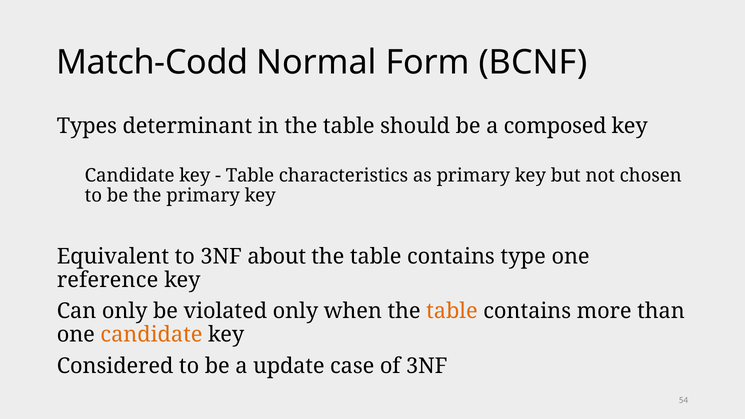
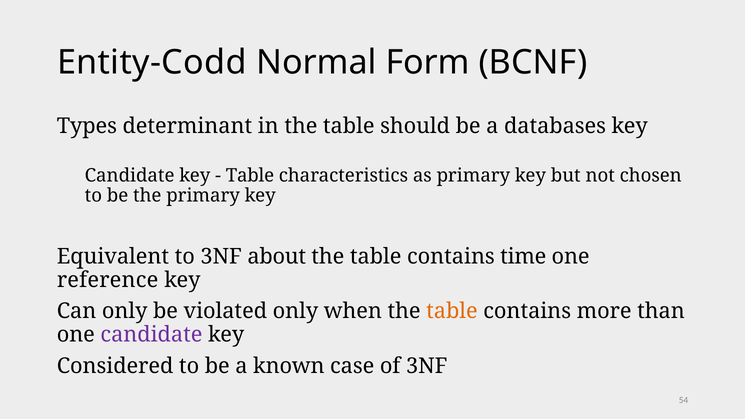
Match-Codd: Match-Codd -> Entity-Codd (152, 63)
composed: composed -> databases (555, 126)
type: type -> time (523, 256)
candidate colour: orange -> purple (151, 335)
update: update -> known (289, 366)
